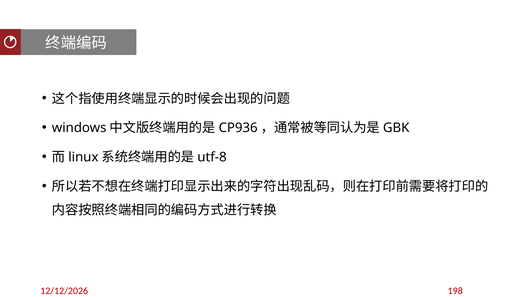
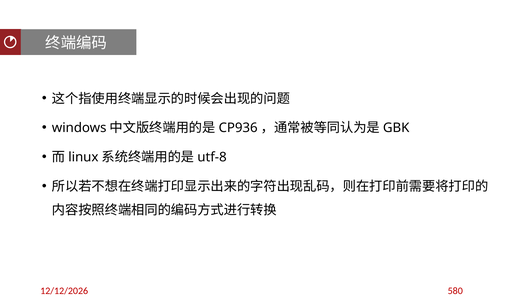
198: 198 -> 580 (455, 292)
